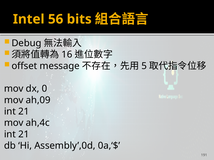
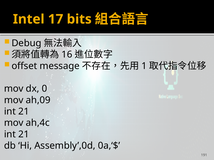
56: 56 -> 17 (56, 19)
5: 5 -> 1 (144, 66)
